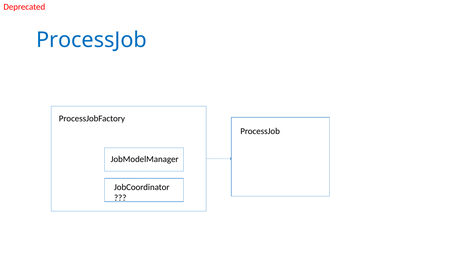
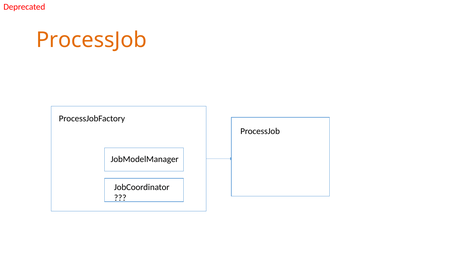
ProcessJob colour: blue -> orange (92, 40)
